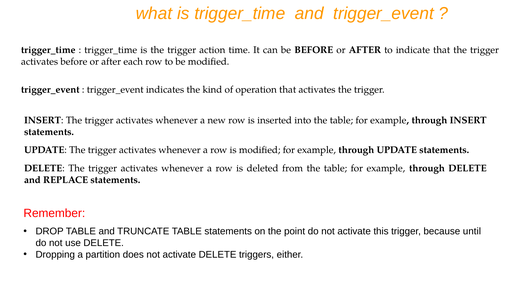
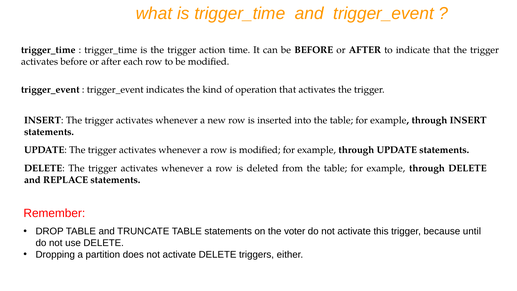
point: point -> voter (295, 231)
